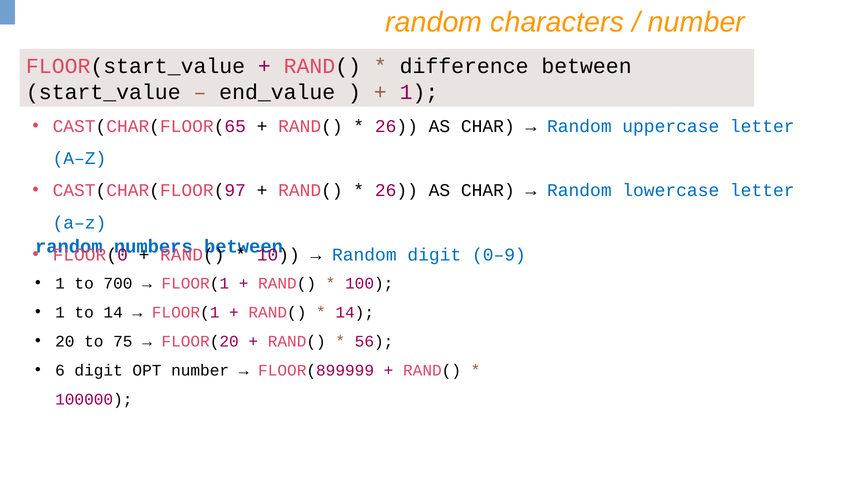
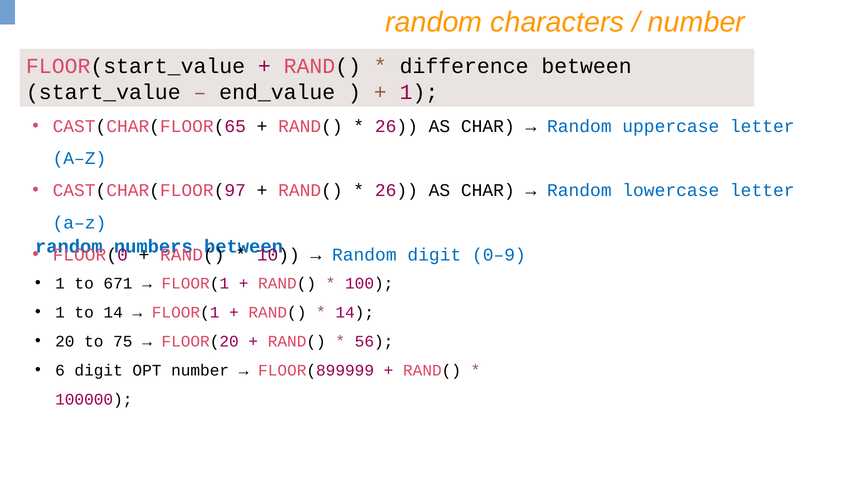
700: 700 -> 671 (118, 284)
